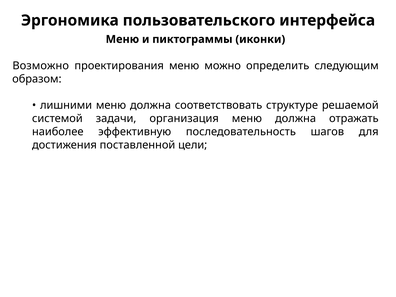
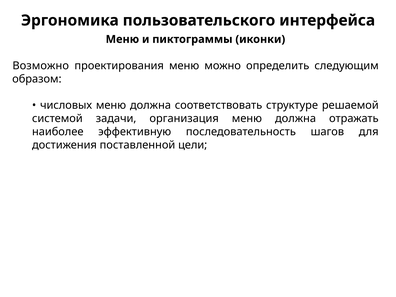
лишними: лишними -> числовых (66, 105)
